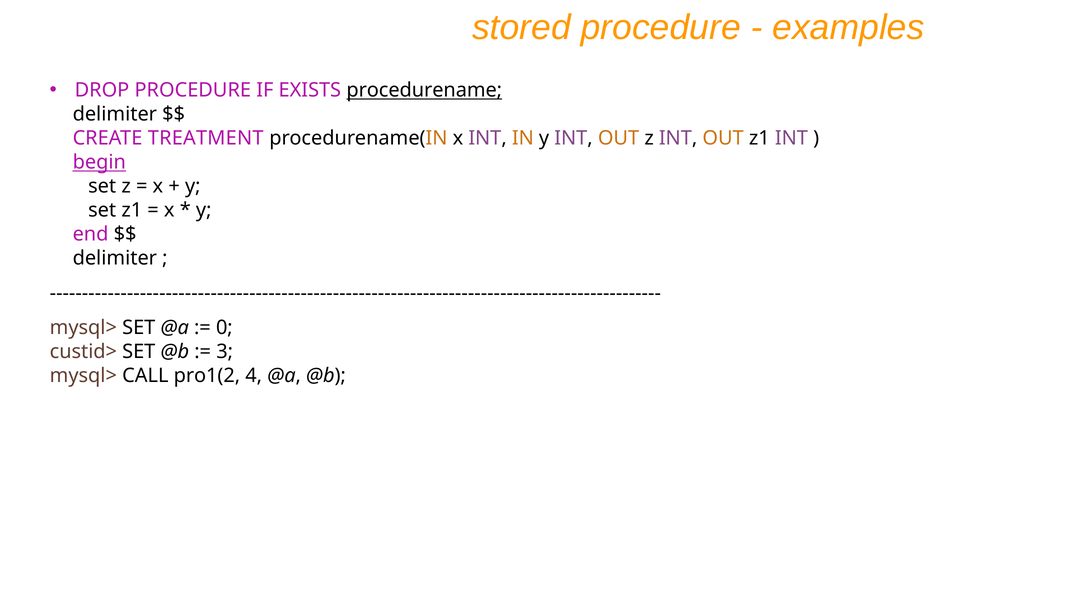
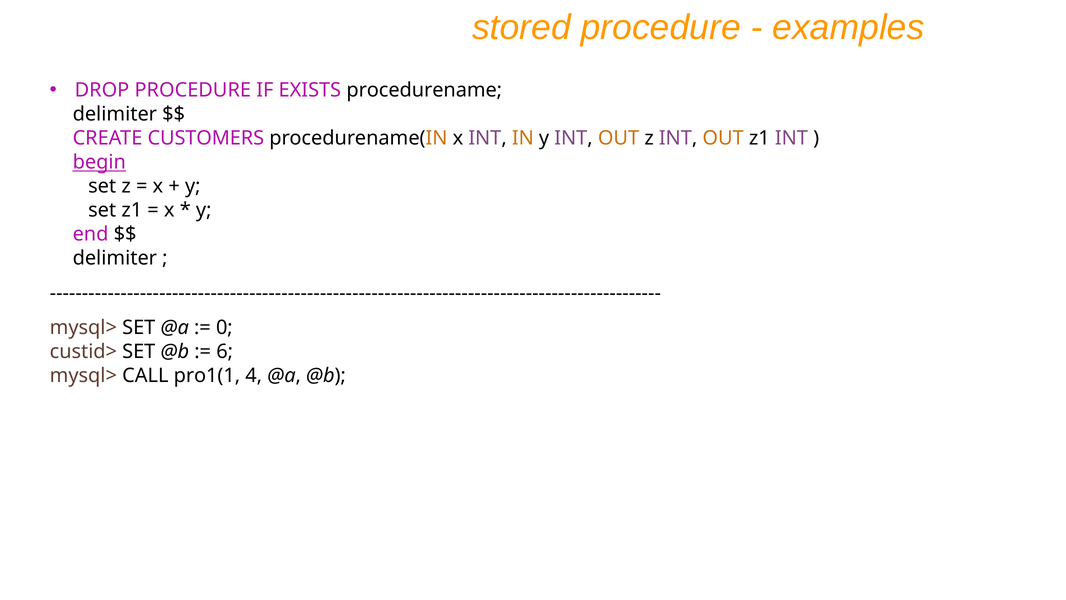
procedurename underline: present -> none (424, 90)
TREATMENT: TREATMENT -> CUSTOMERS (206, 138)
3: 3 -> 6 (225, 351)
pro1(2: pro1(2 -> pro1(1 (207, 375)
